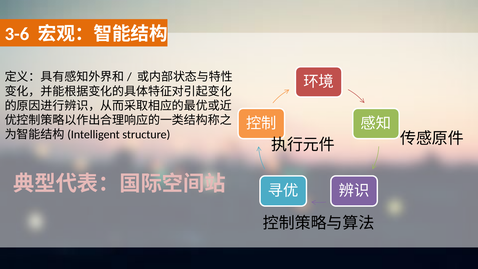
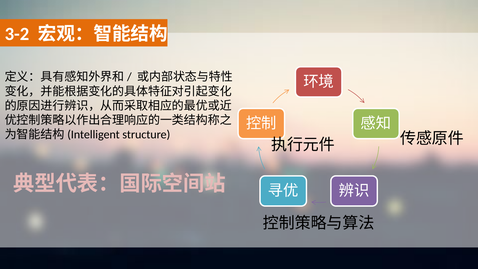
3-6: 3-6 -> 3-2 (17, 34)
